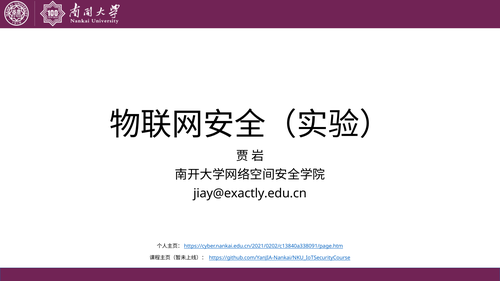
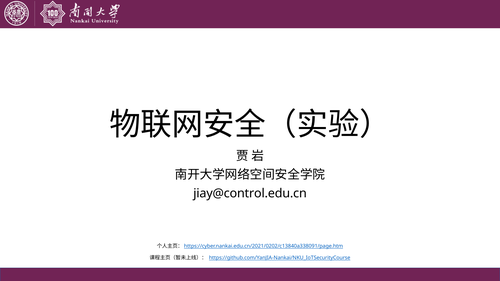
jiay@exactly.edu.cn: jiay@exactly.edu.cn -> jiay@control.edu.cn (250, 194)
